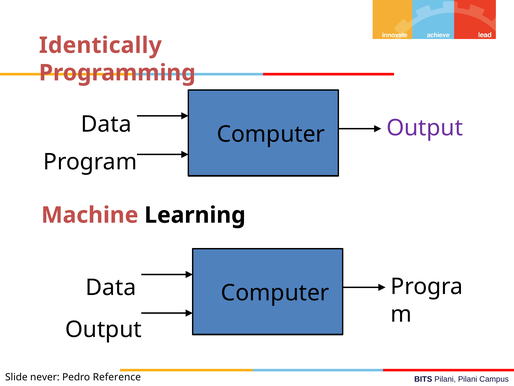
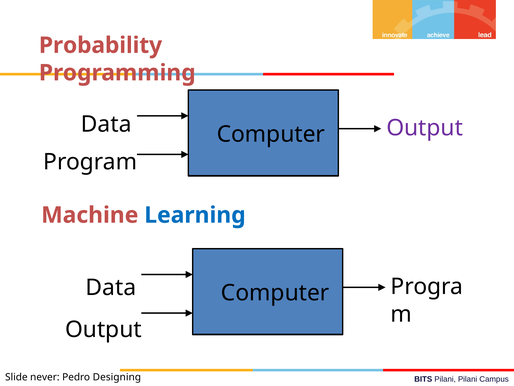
Identically: Identically -> Probability (100, 45)
Learning colour: black -> blue (195, 215)
Reference: Reference -> Designing (117, 377)
